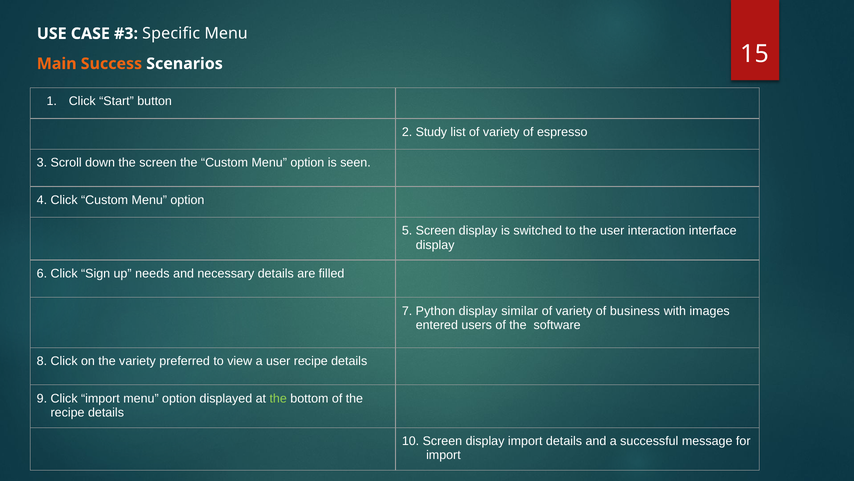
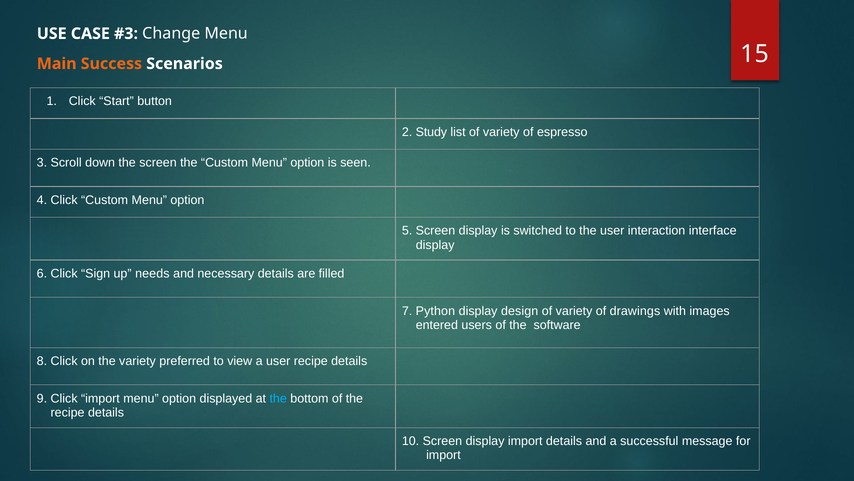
Specific: Specific -> Change (171, 34)
similar: similar -> design (520, 311)
business: business -> drawings (635, 311)
the colour: light green -> light blue (278, 398)
